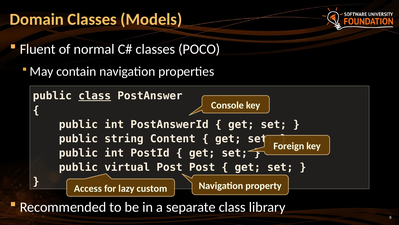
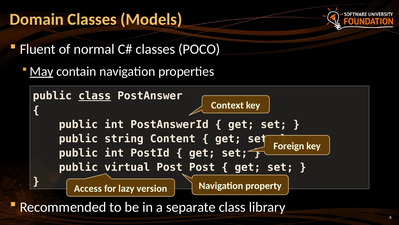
May underline: none -> present (42, 71)
Console: Console -> Context (227, 105)
custom: custom -> version (152, 188)
